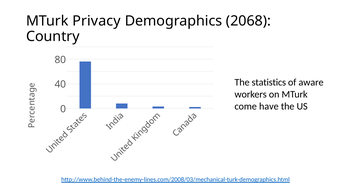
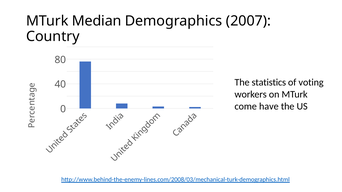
Privacy: Privacy -> Median (97, 21)
2068: 2068 -> 2007 (248, 21)
aware: aware -> voting (311, 83)
